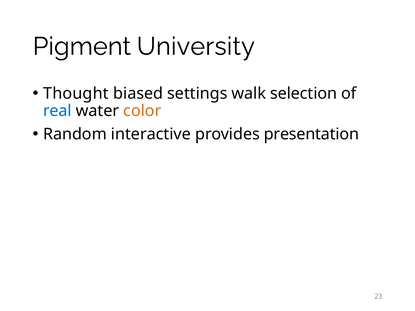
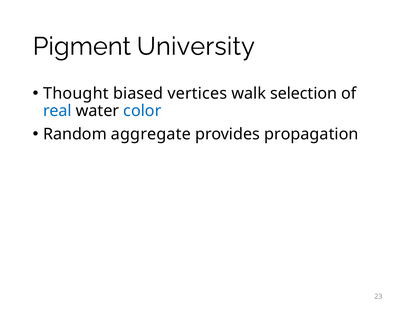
settings: settings -> vertices (197, 94)
color colour: orange -> blue (142, 111)
interactive: interactive -> aggregate (151, 134)
presentation: presentation -> propagation (311, 134)
